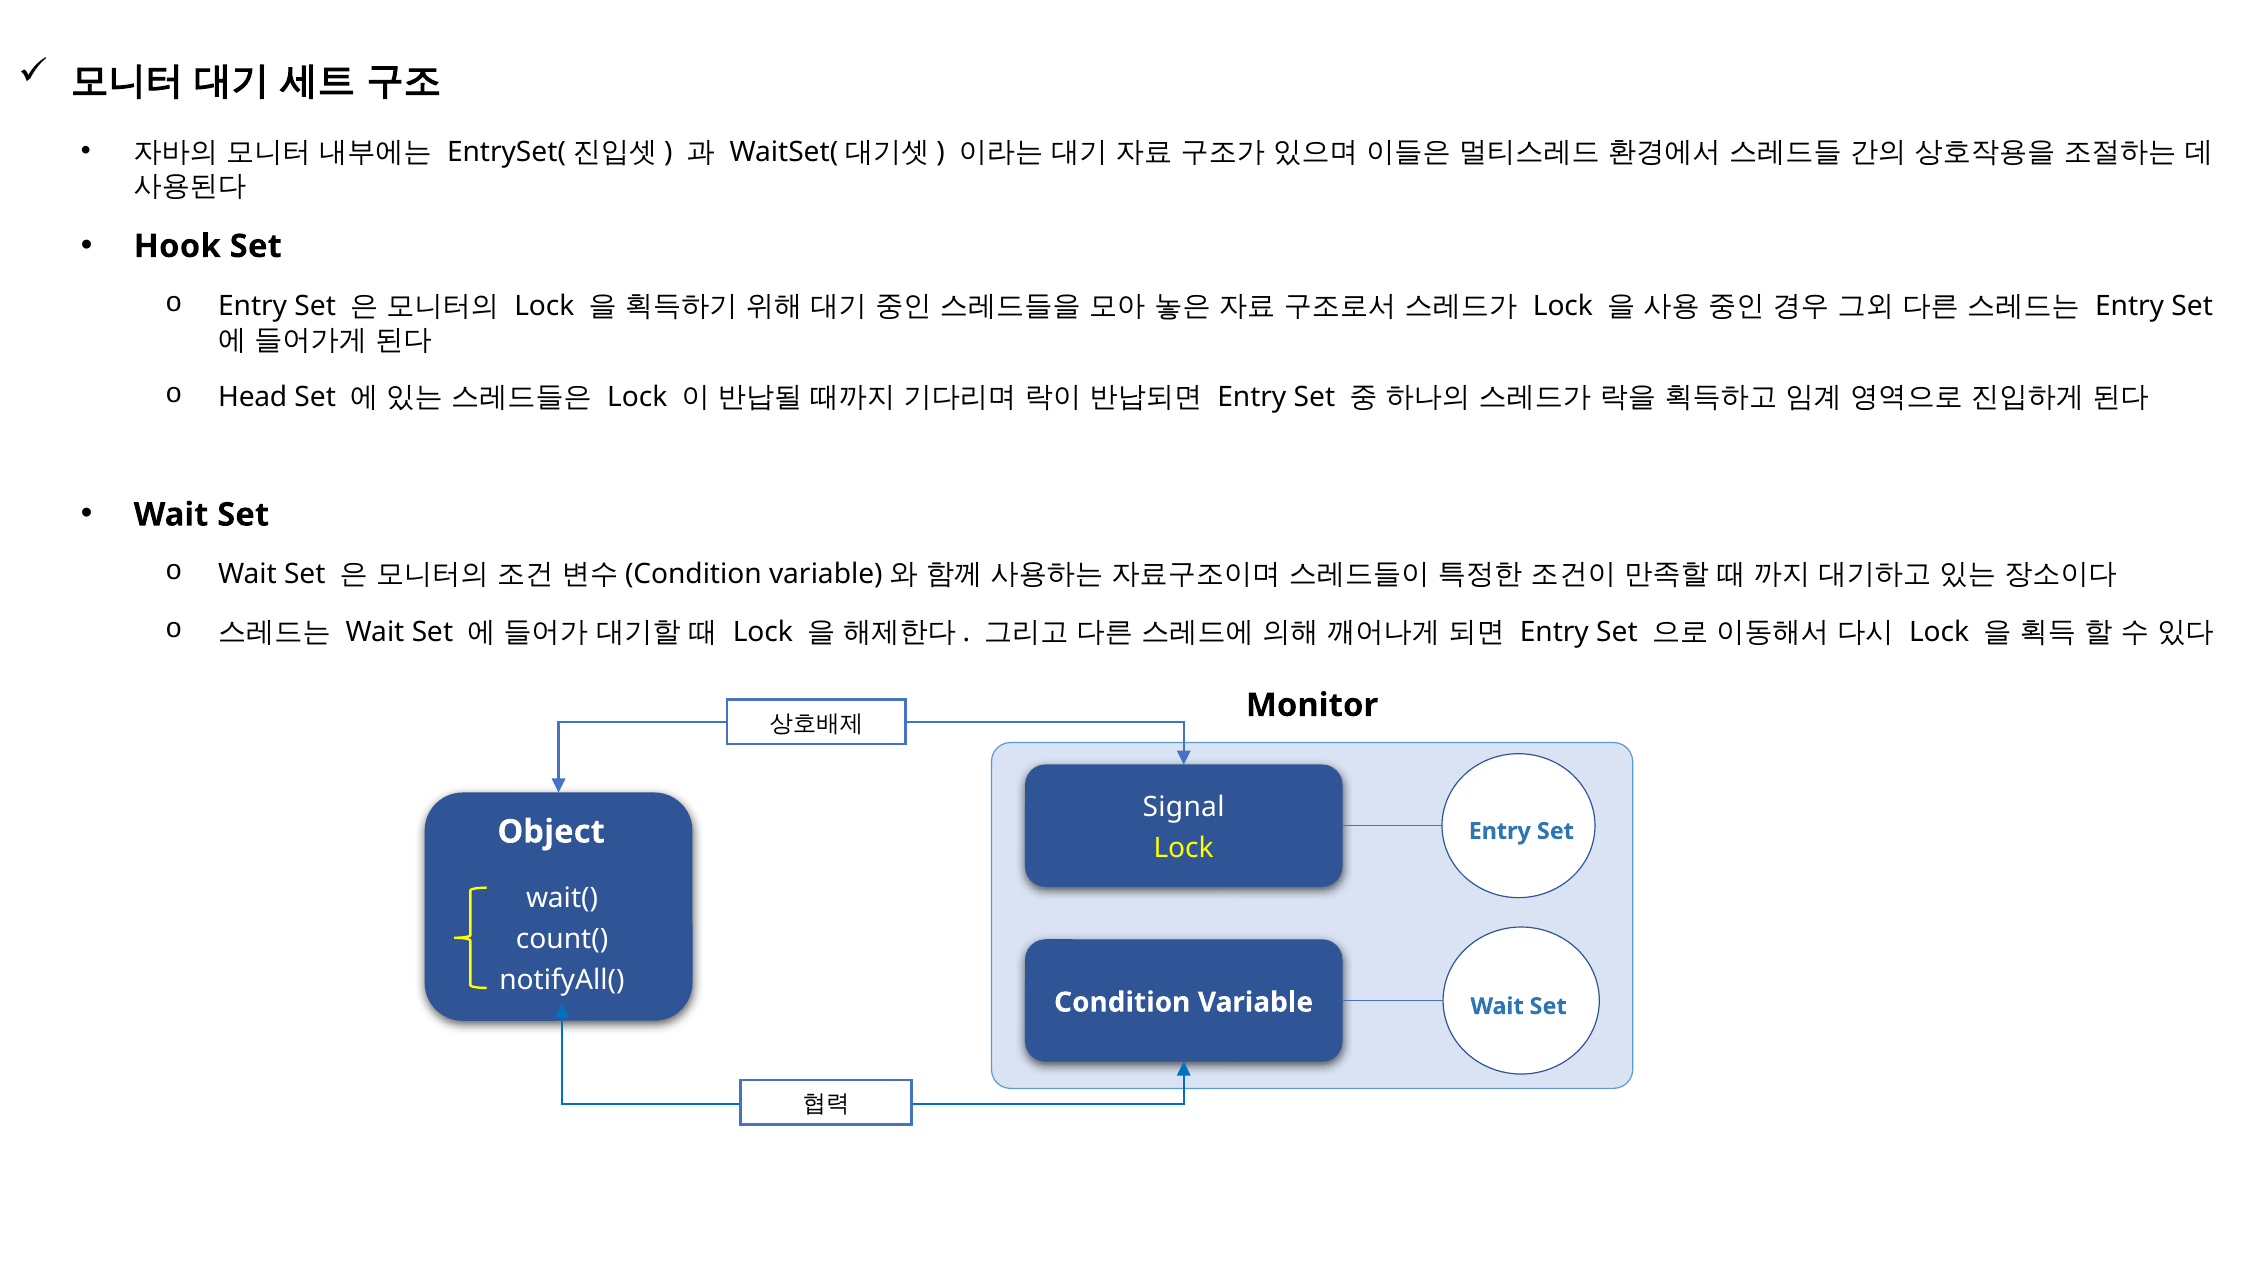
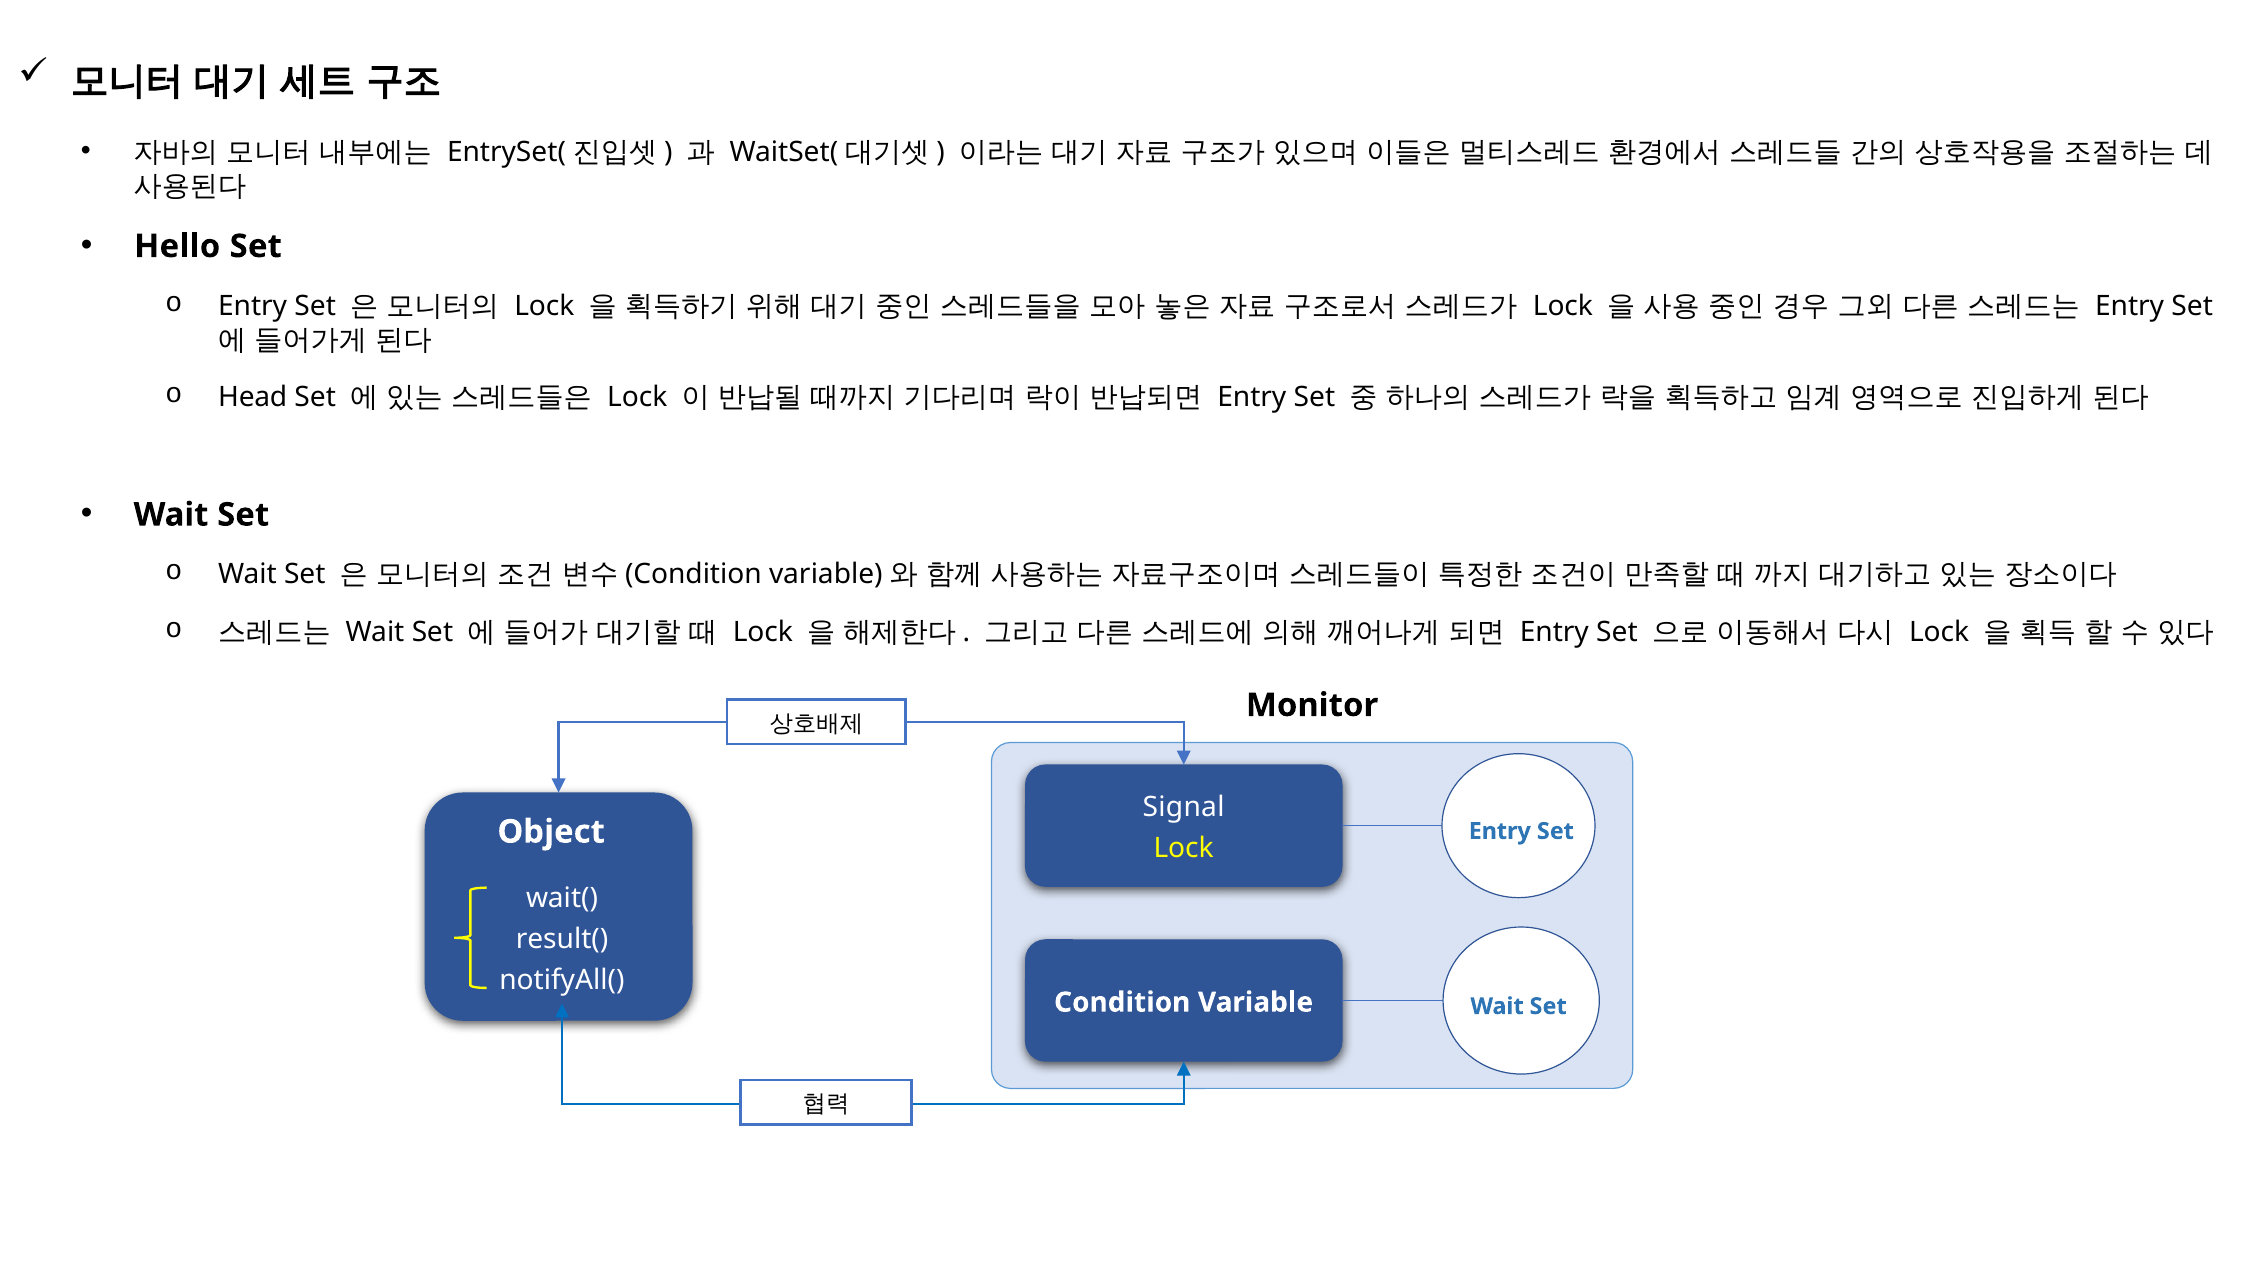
Hook: Hook -> Hello (177, 246)
count(: count( -> result( (562, 940)
